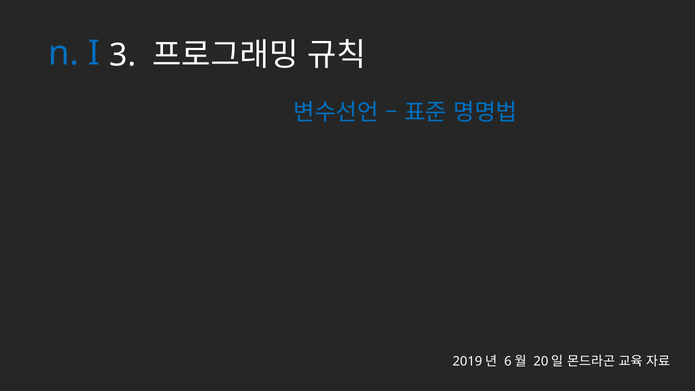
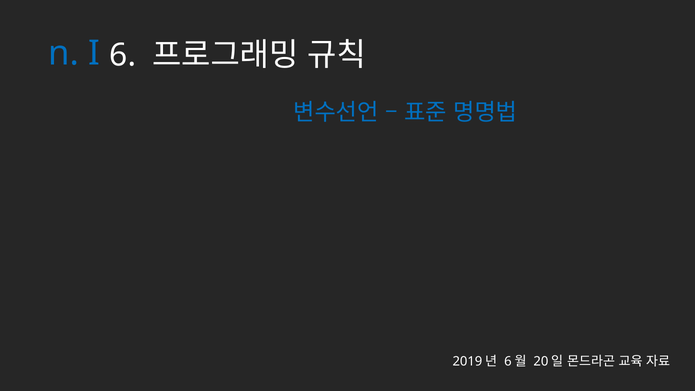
3: 3 -> 6 (123, 55)
